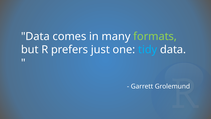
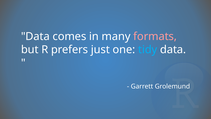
formats colour: light green -> pink (155, 36)
